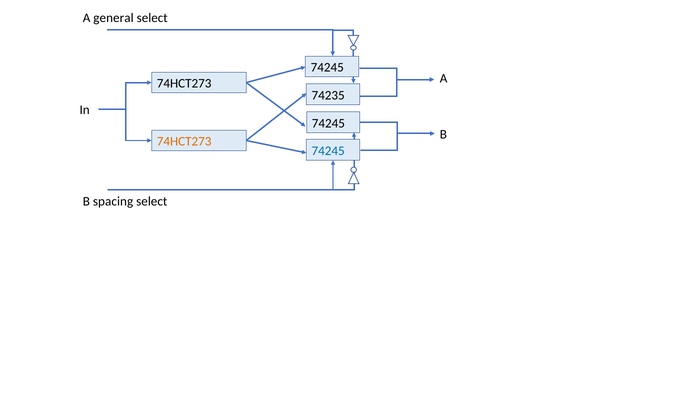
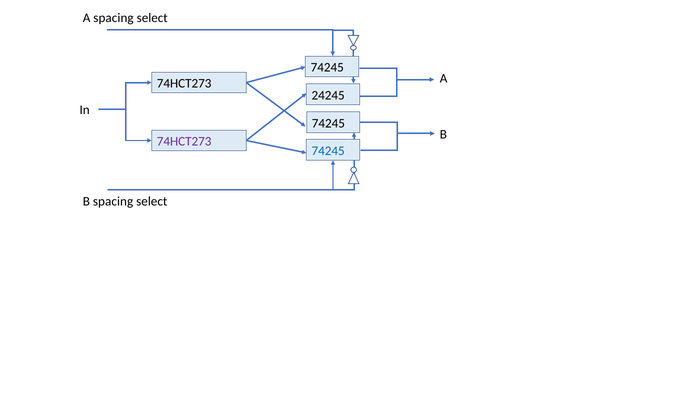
A general: general -> spacing (113, 18)
74235: 74235 -> 24245 (328, 95)
74HCT273 colour: orange -> purple (184, 141)
